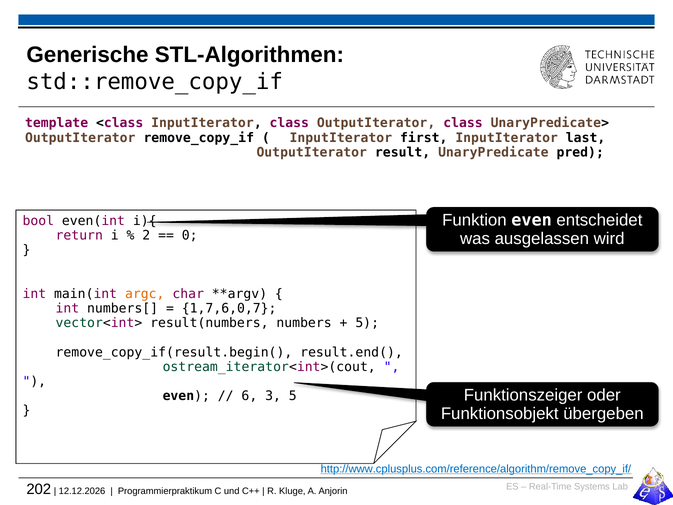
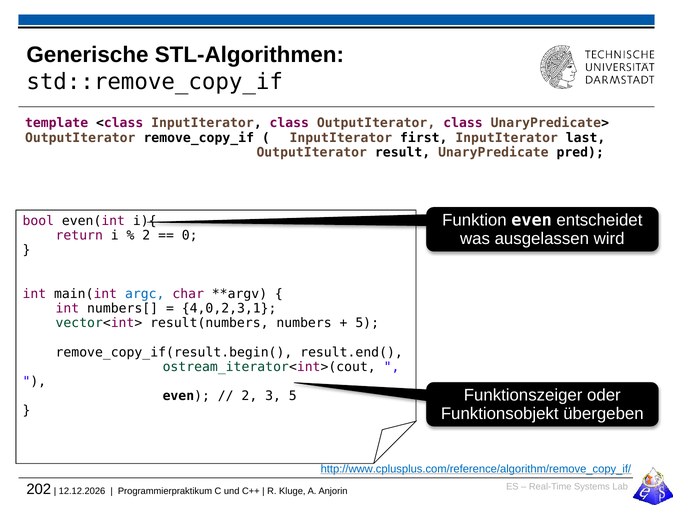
argc colour: orange -> blue (145, 294)
1,7,6,0,7: 1,7,6,0,7 -> 4,0,2,3,1 (229, 308)
6: 6 -> 2 (249, 396)
